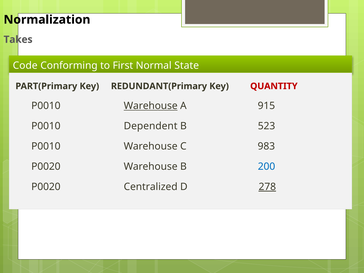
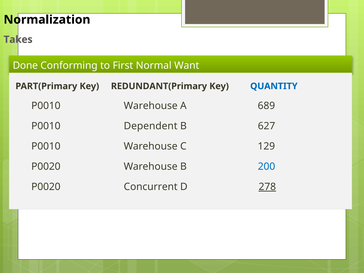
Code: Code -> Done (25, 66)
State: State -> Want (187, 66)
QUANTITY colour: red -> blue (274, 86)
Warehouse underline: present -> none (151, 106)
915: 915 -> 689 (266, 106)
523: 523 -> 627 (267, 126)
983: 983 -> 129 (266, 146)
Centralized: Centralized -> Concurrent (151, 187)
